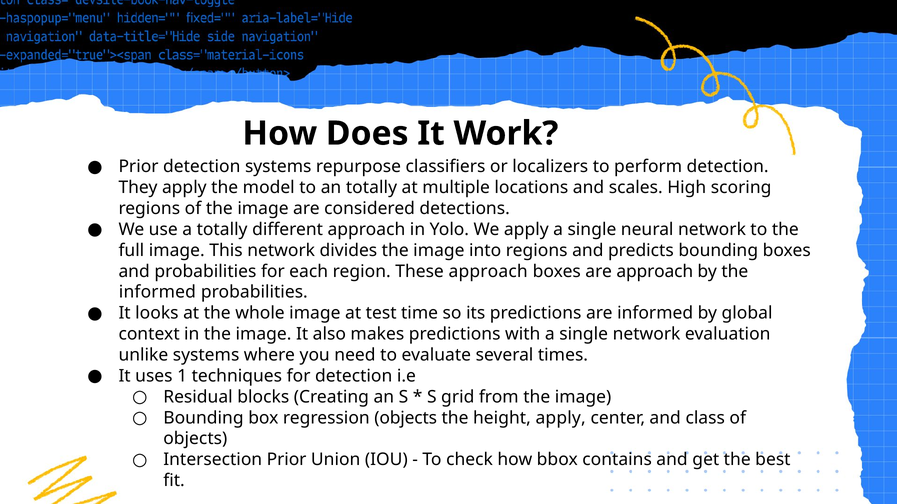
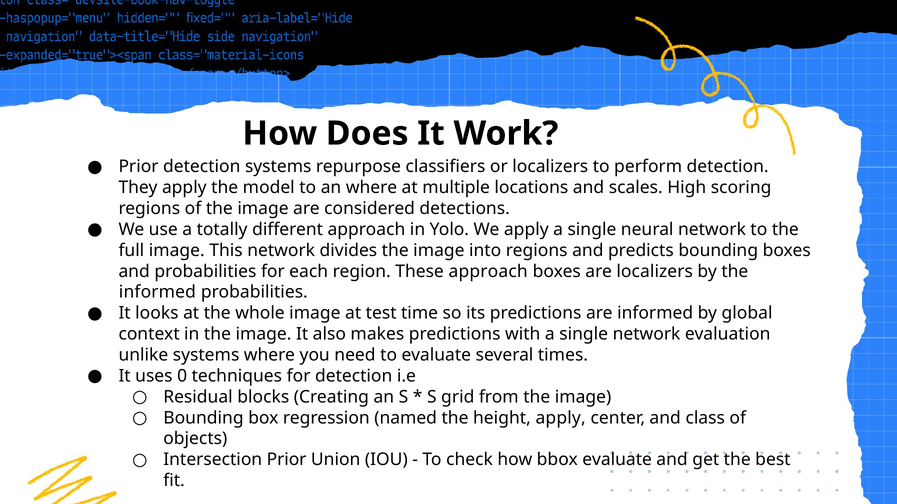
an totally: totally -> where (372, 188)
are approach: approach -> localizers (655, 272)
1: 1 -> 0 (182, 376)
regression objects: objects -> named (406, 418)
bbox contains: contains -> evaluate (617, 460)
